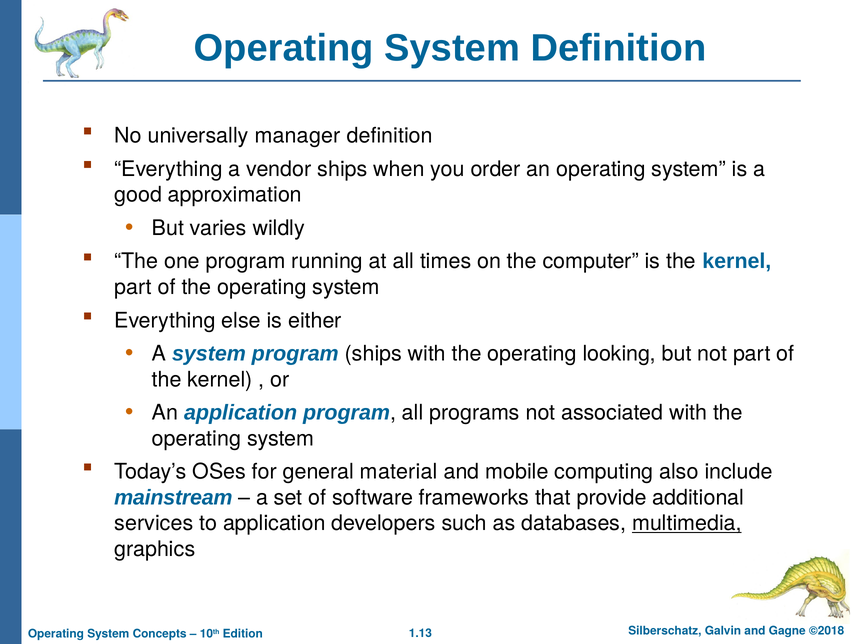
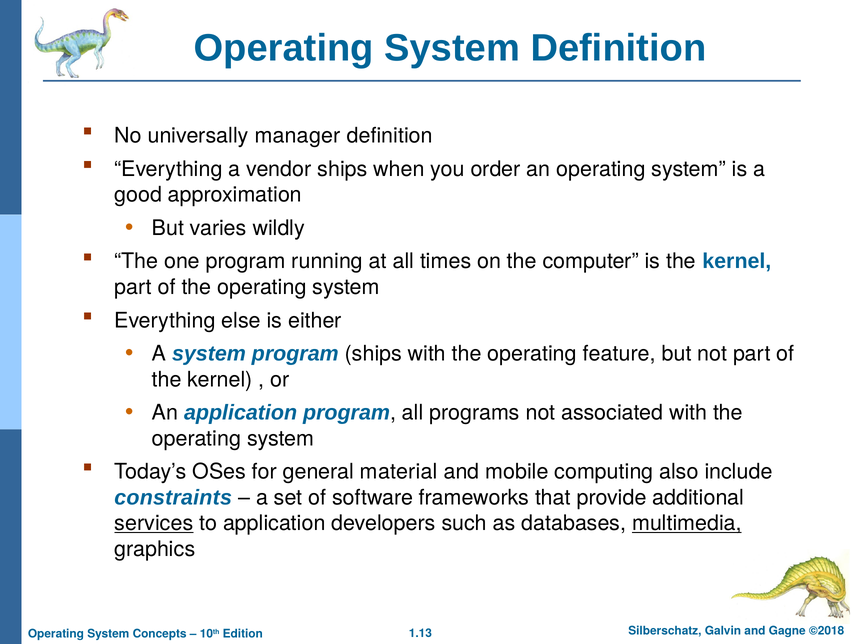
looking: looking -> feature (619, 353)
mainstream: mainstream -> constraints (173, 497)
services underline: none -> present (154, 523)
